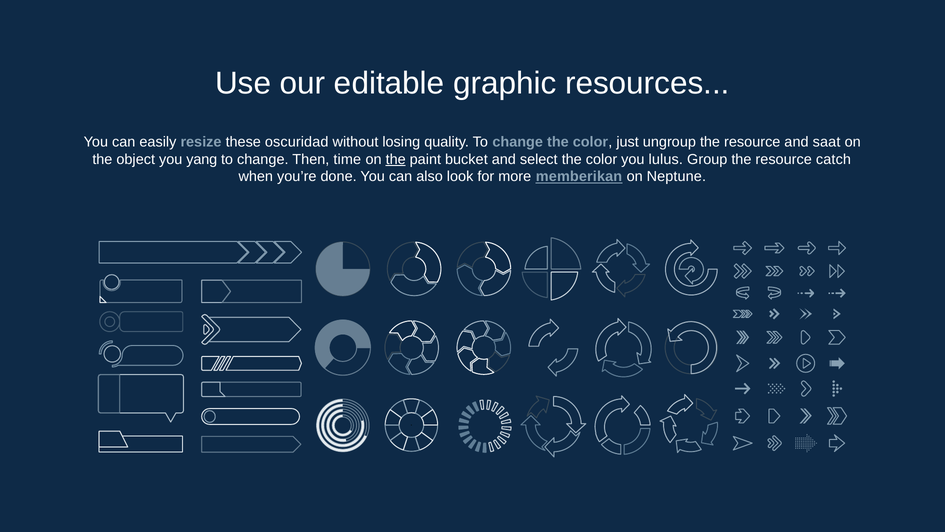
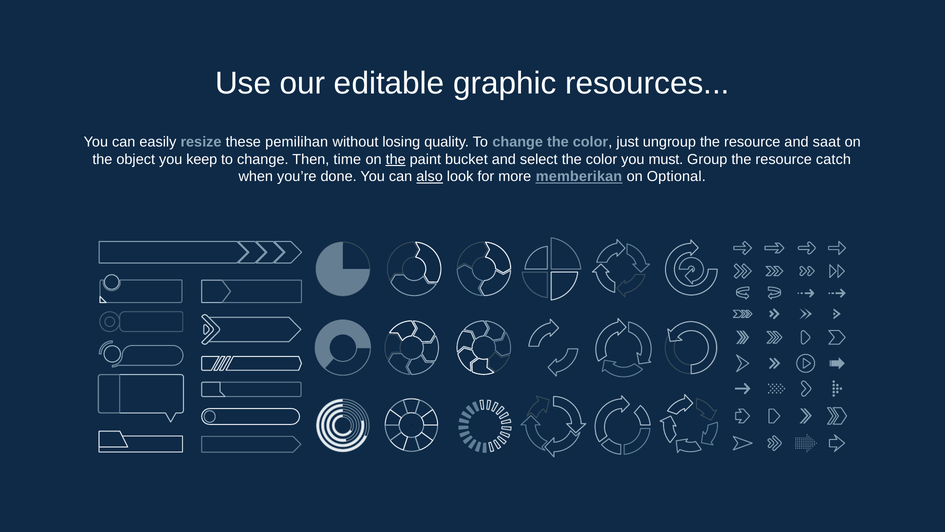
oscuridad: oscuridad -> pemilihan (297, 142)
yang: yang -> keep (202, 159)
lulus: lulus -> must (666, 159)
also underline: none -> present (430, 177)
Neptune: Neptune -> Optional (676, 177)
